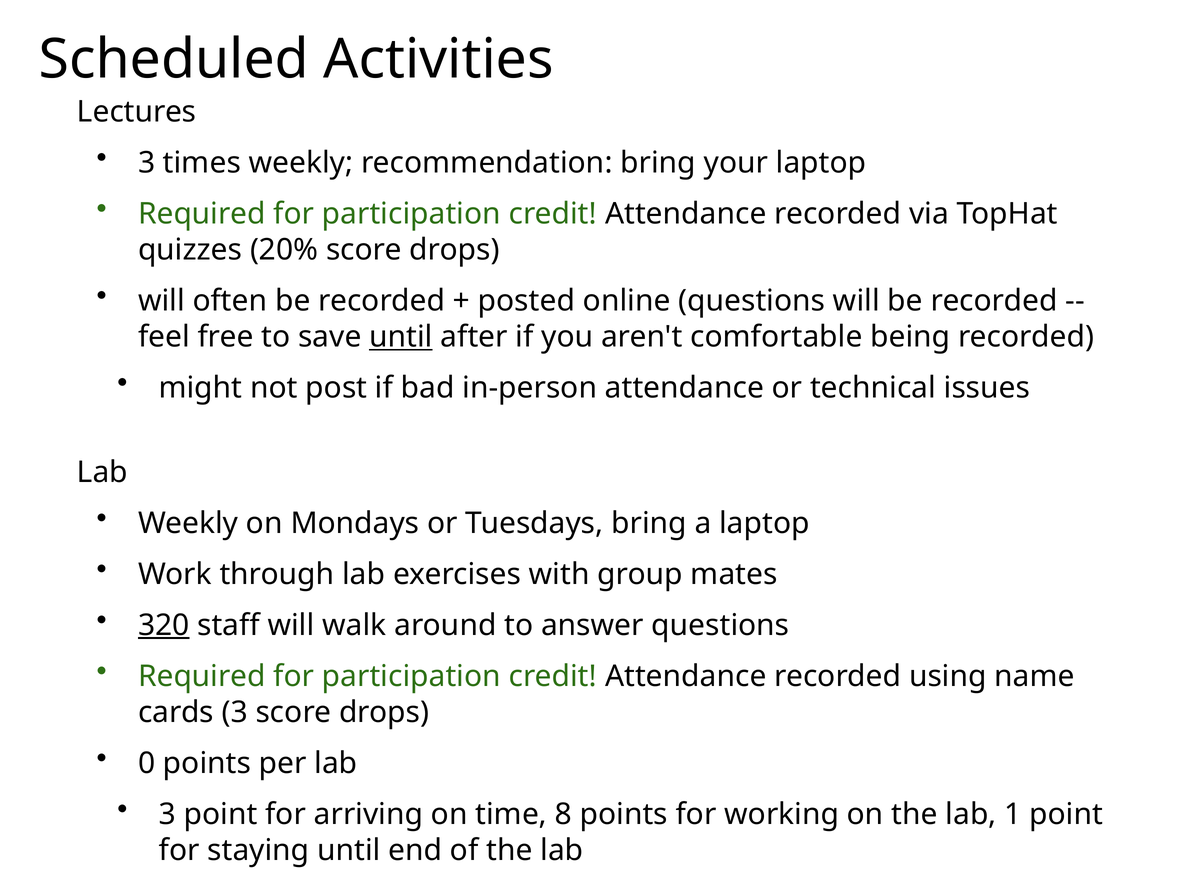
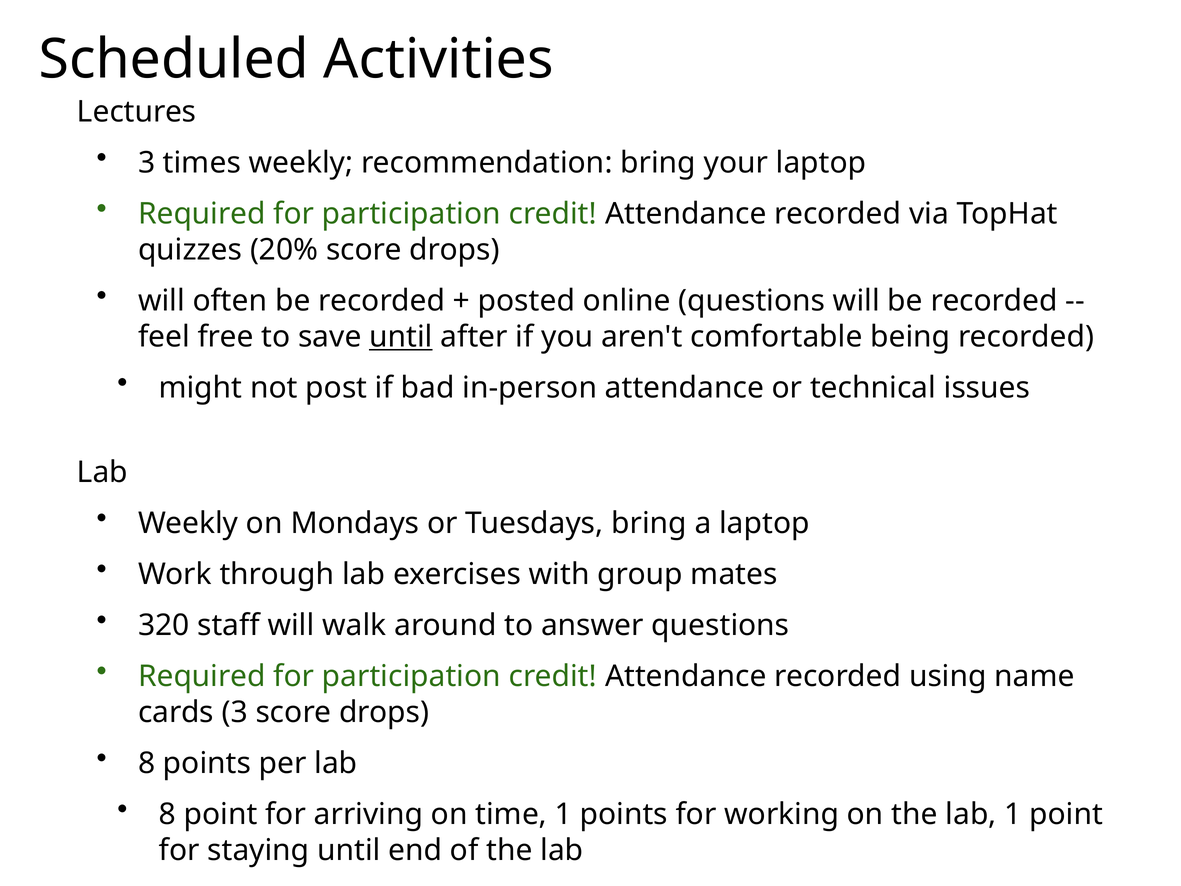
320 underline: present -> none (164, 625)
0: 0 -> 8 (147, 763)
3: 3 -> 8 (167, 814)
time 8: 8 -> 1 (563, 814)
